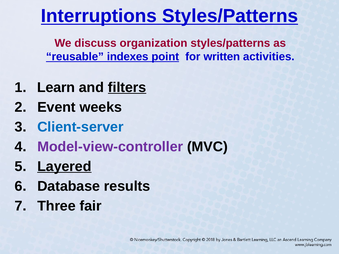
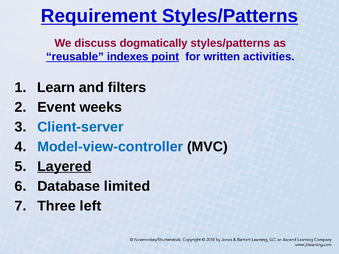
Interruptions: Interruptions -> Requirement (99, 16)
organization: organization -> dogmatically (154, 43)
filters underline: present -> none (127, 87)
Model-view-controller colour: purple -> blue (110, 147)
results: results -> limited (127, 186)
fair: fair -> left (91, 206)
